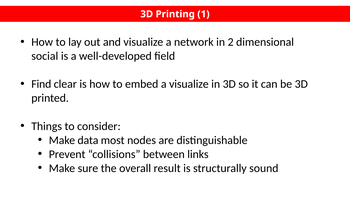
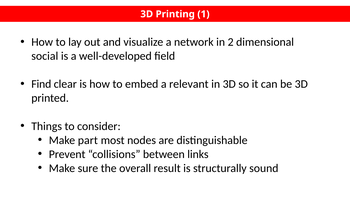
a visualize: visualize -> relevant (189, 84)
data: data -> part (88, 140)
